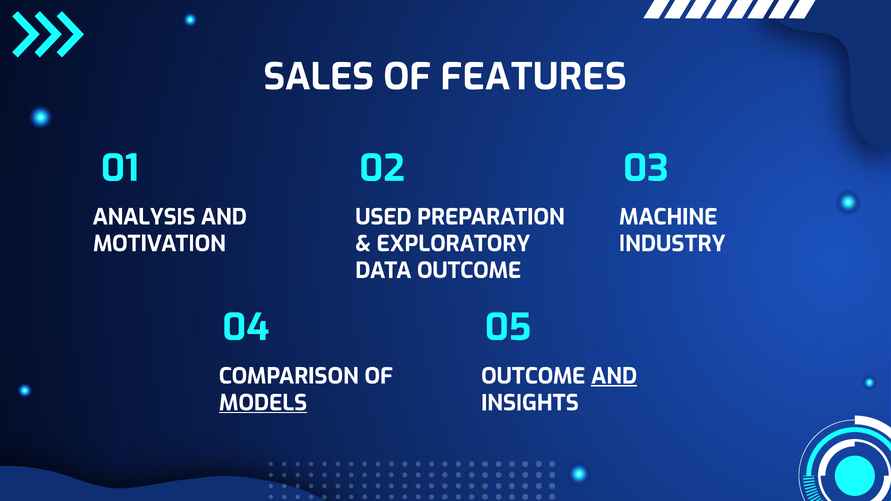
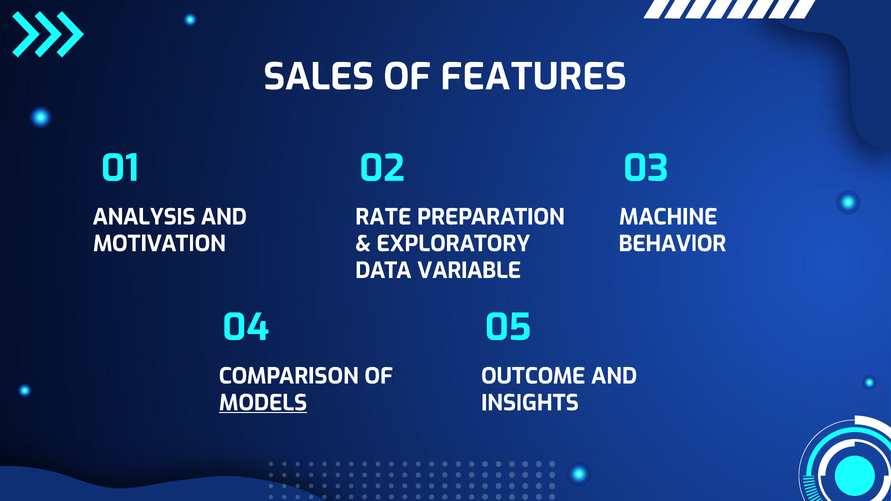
USED: USED -> RATE (383, 217)
INDUSTRY: INDUSTRY -> BEHAVIOR (672, 244)
DATA OUTCOME: OUTCOME -> VARIABLE (469, 271)
AND underline: present -> none (614, 376)
